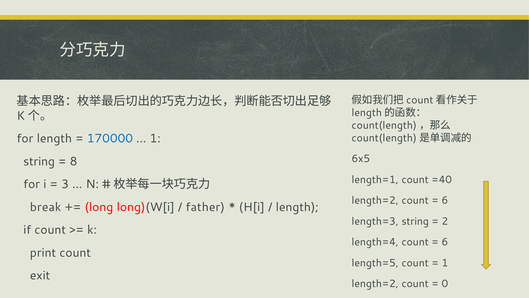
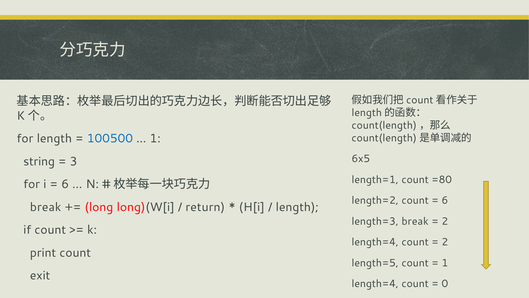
170000: 170000 -> 100500 (110, 138)
8: 8 -> 3 (74, 161)
=40: =40 -> =80 (442, 179)
3: 3 -> 6 (65, 184)
father: father -> return (205, 207)
length=3 string: string -> break (415, 221)
6: 6 -> 2 (445, 242)
length=2: length=2 -> length=4 (375, 283)
